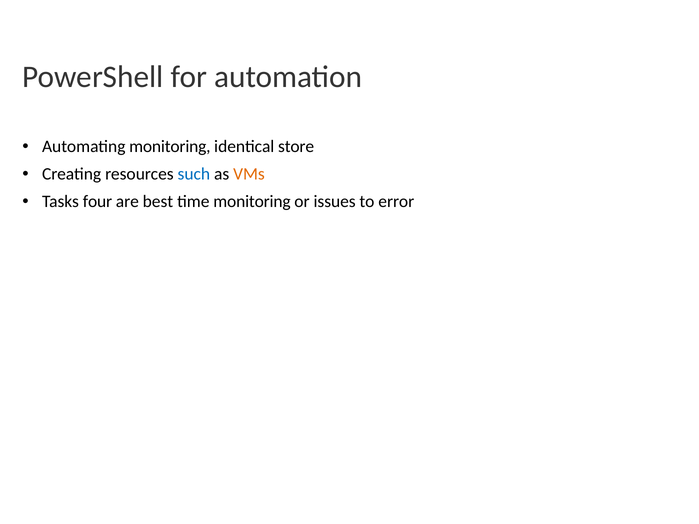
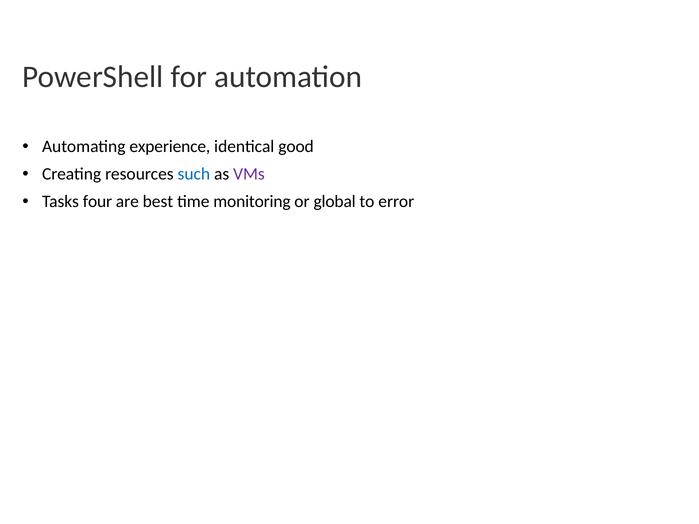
Automating monitoring: monitoring -> experience (170, 147)
store: store -> good (296, 147)
VMs colour: orange -> purple (249, 174)
issues: issues -> global (335, 202)
